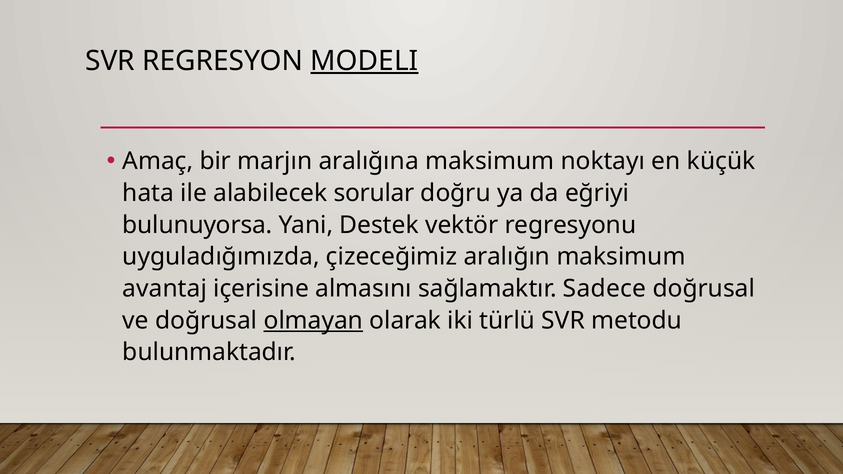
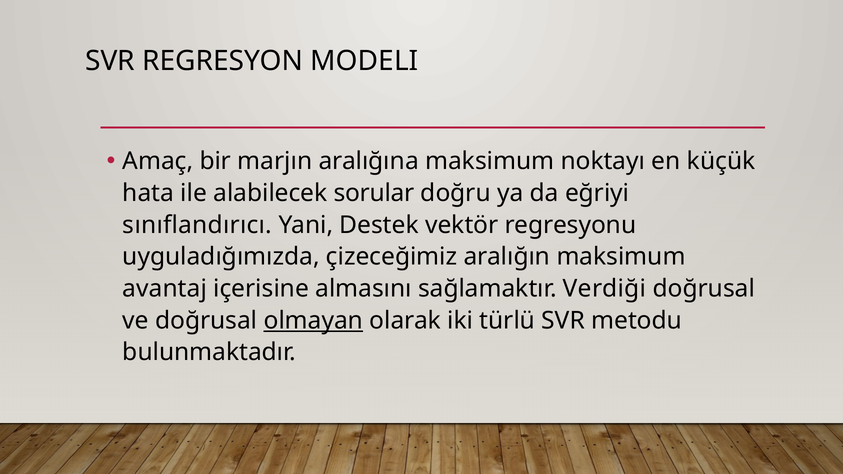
MODELI underline: present -> none (364, 61)
bulunuyorsa: bulunuyorsa -> sınıflandırıcı (197, 225)
Sadece: Sadece -> Verdiği (605, 289)
